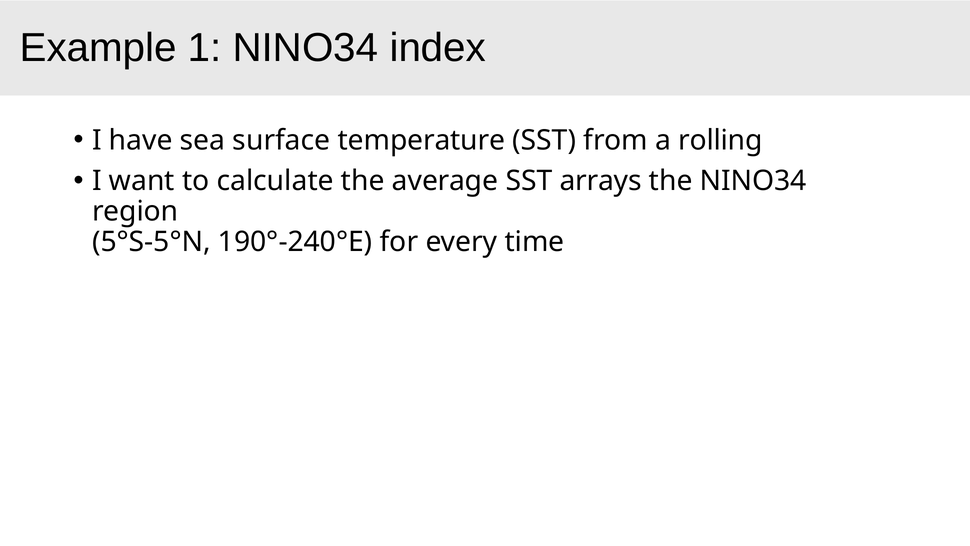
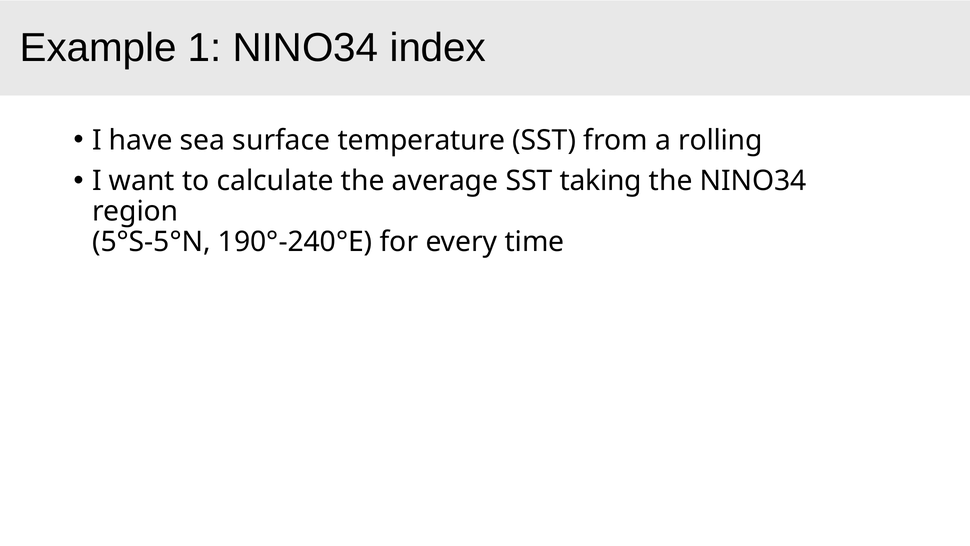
arrays: arrays -> taking (601, 181)
